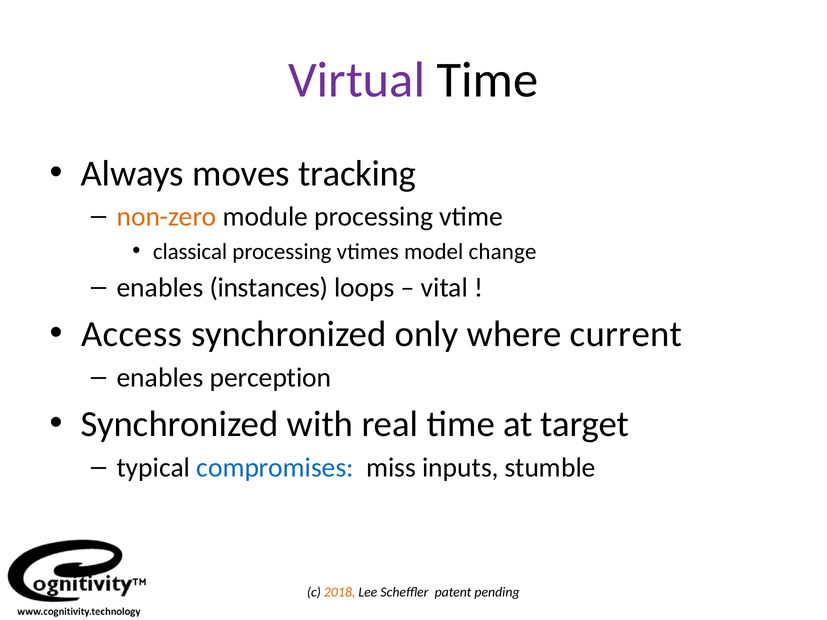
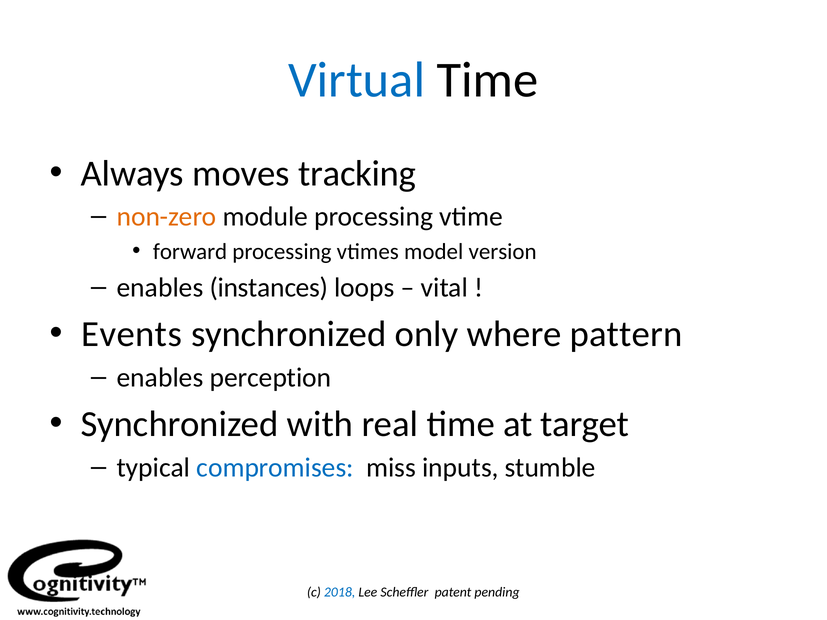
Virtual colour: purple -> blue (357, 80)
classical: classical -> forward (190, 252)
change: change -> version (503, 252)
Access: Access -> Events (132, 334)
current: current -> pattern (626, 334)
2018 colour: orange -> blue (340, 592)
